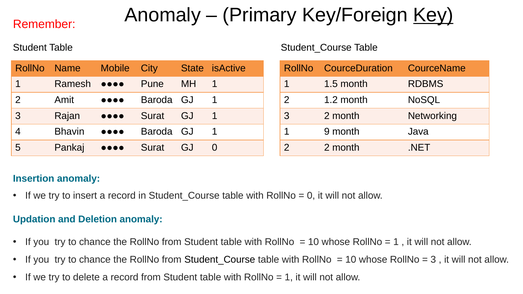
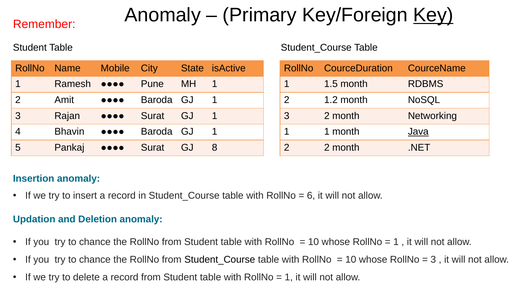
1 9: 9 -> 1 (327, 132)
Java underline: none -> present (418, 132)
GJ 0: 0 -> 8 (215, 148)
0: 0 -> 6 (311, 196)
